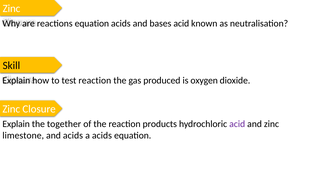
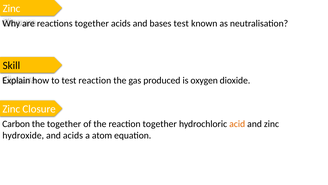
reactions equation: equation -> together (92, 23)
bases acid: acid -> test (181, 23)
Explain: Explain -> Carbon (16, 124)
reaction products: products -> together (160, 124)
acid colour: purple -> orange (237, 124)
limestone: limestone -> hydroxide (23, 135)
a acids: acids -> atom (102, 135)
